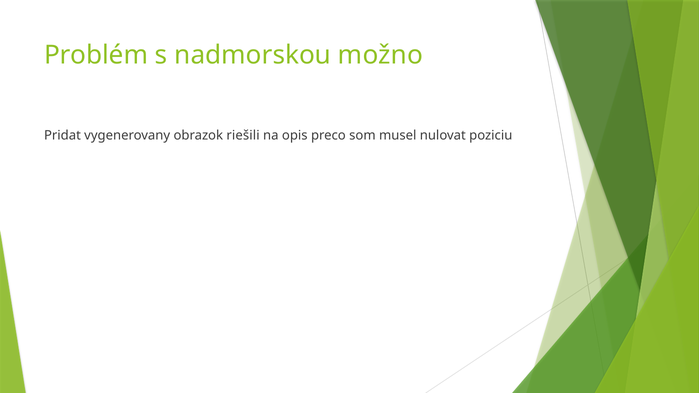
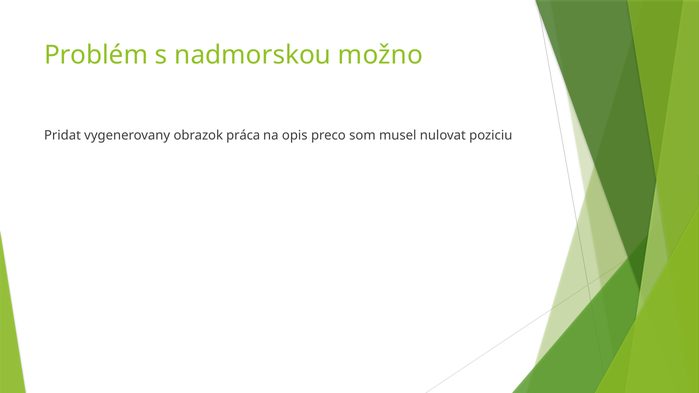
riešili: riešili -> práca (243, 135)
